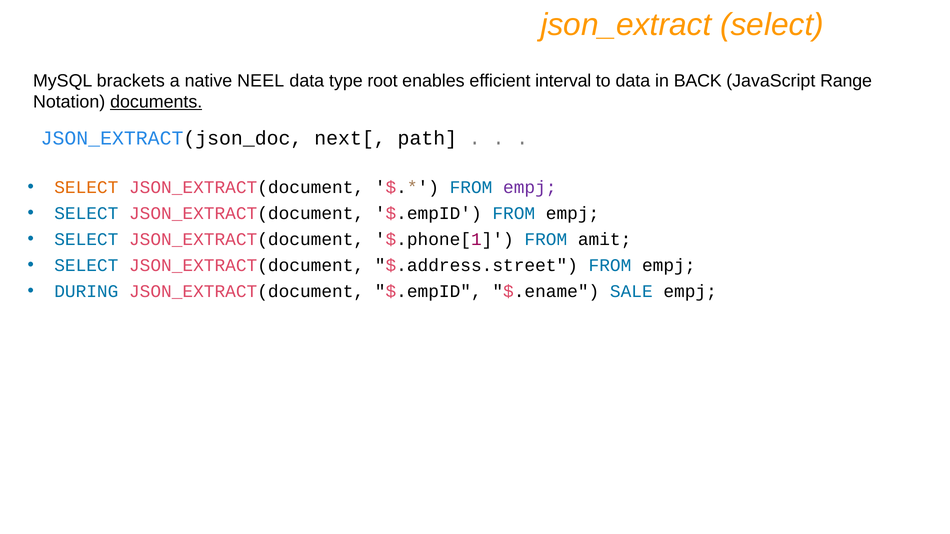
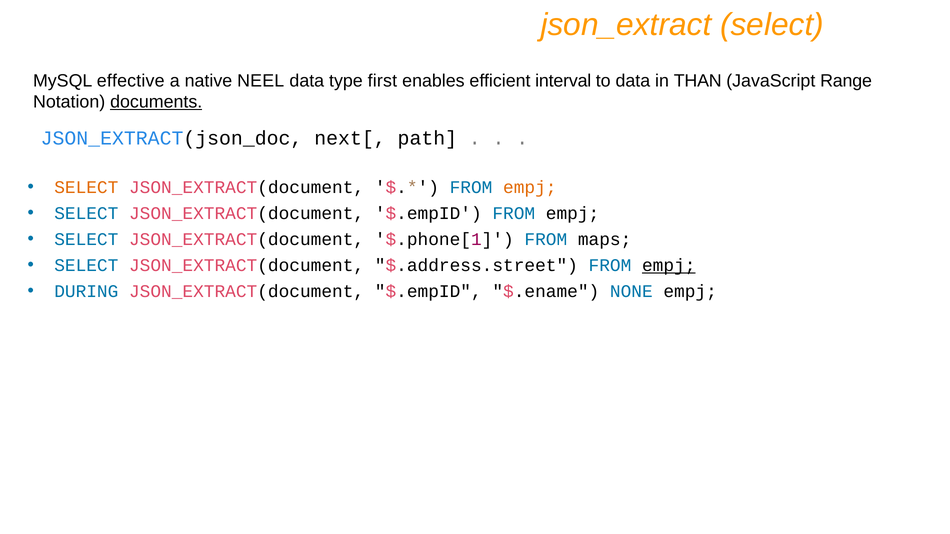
brackets: brackets -> effective (131, 81)
root: root -> first (382, 81)
BACK: BACK -> THAN (698, 81)
empj colour: purple -> orange (530, 187)
amit: amit -> maps (605, 240)
empj underline: none -> present (669, 266)
SALE: SALE -> NONE (631, 292)
